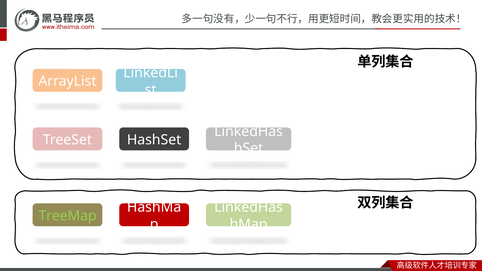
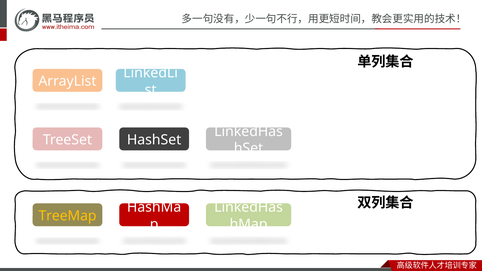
TreeMap colour: light green -> yellow (68, 216)
